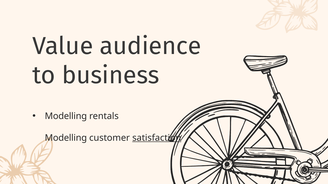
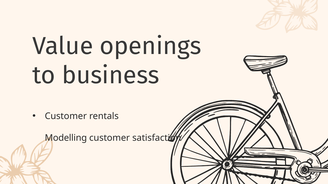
audience: audience -> openings (150, 46)
Modelling: Modelling -> Customer (66, 116)
satisfaction underline: present -> none (157, 138)
